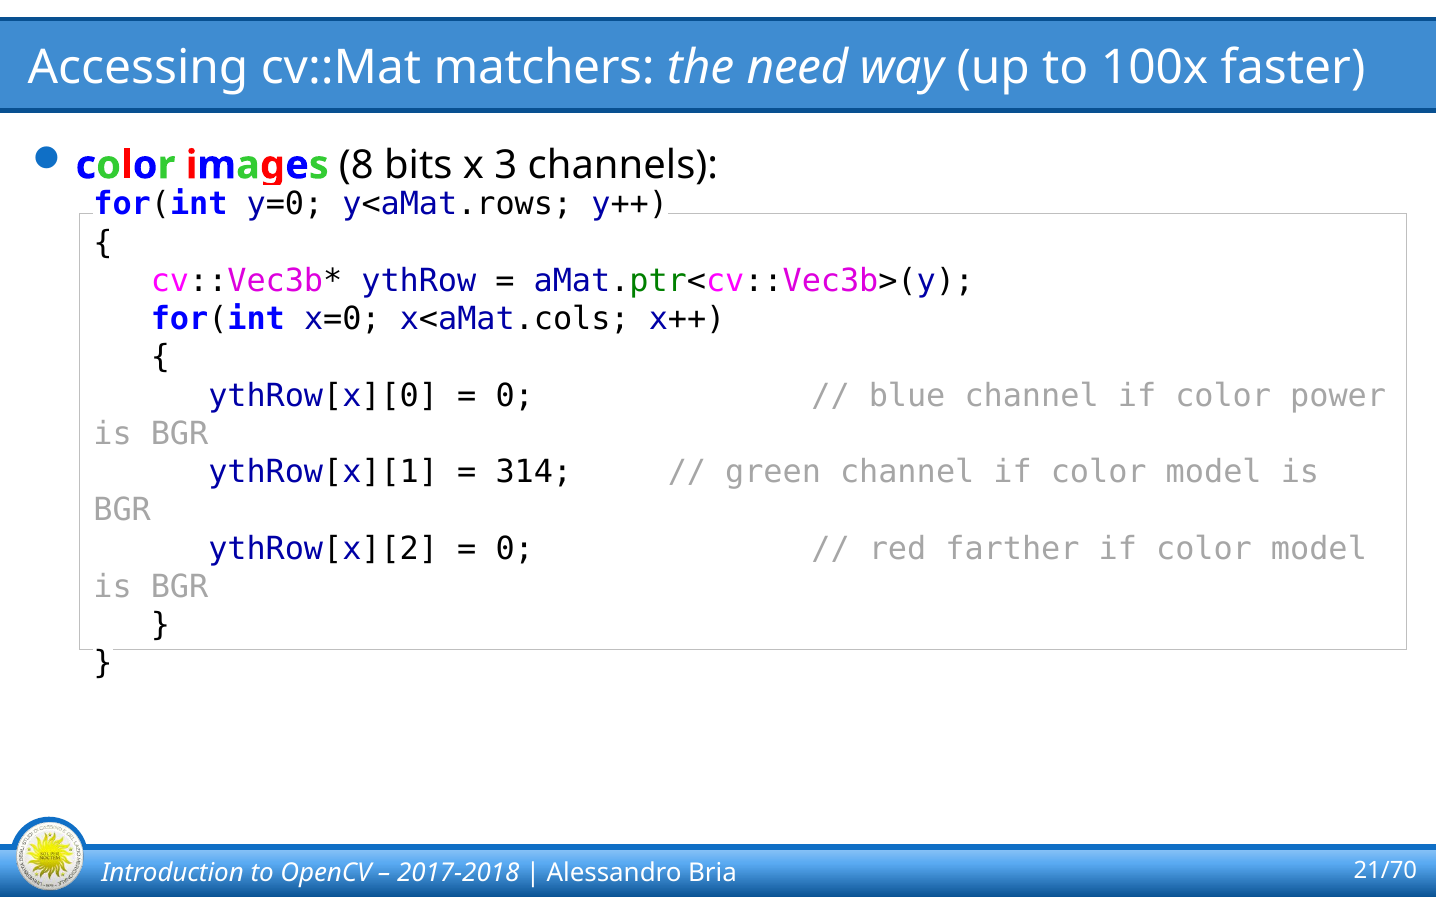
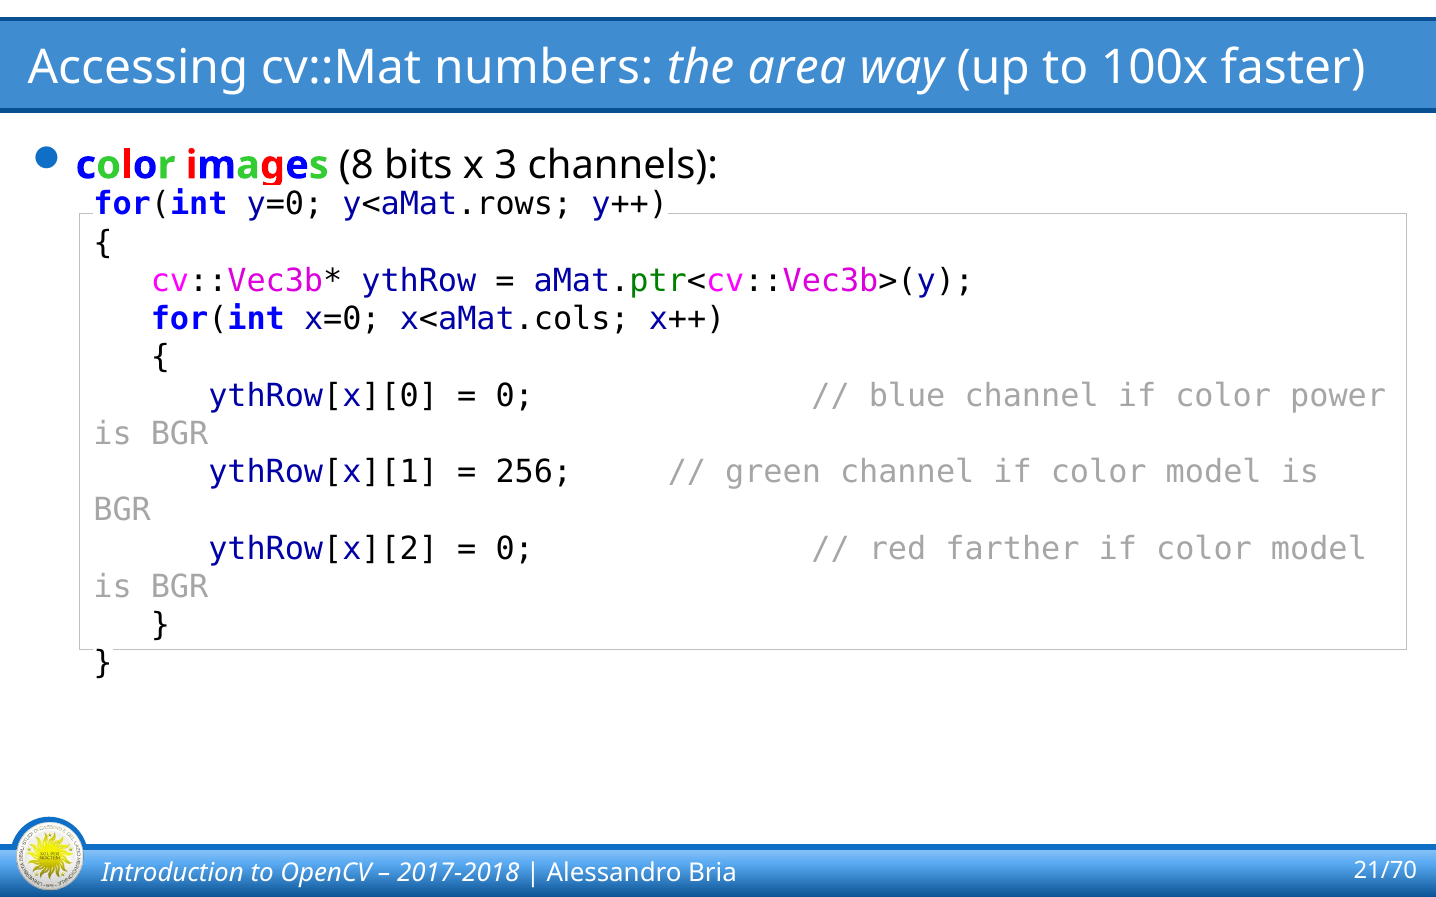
matchers: matchers -> numbers (544, 68)
need: need -> area (797, 68)
314: 314 -> 256 (534, 472)
